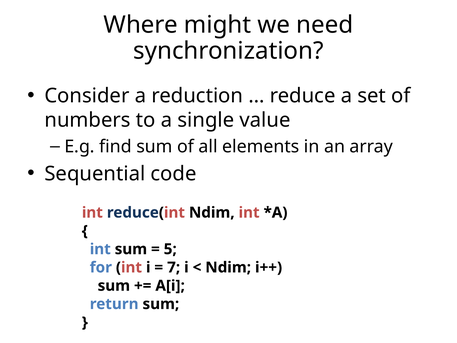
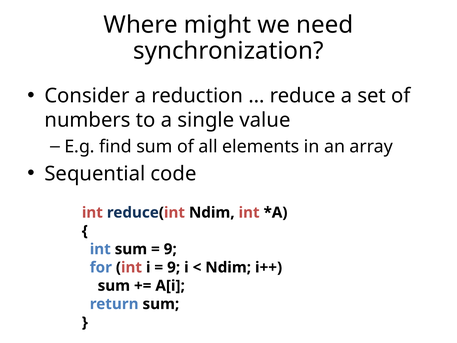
5: 5 -> 9 (170, 249)
7: 7 -> 9 (174, 267)
